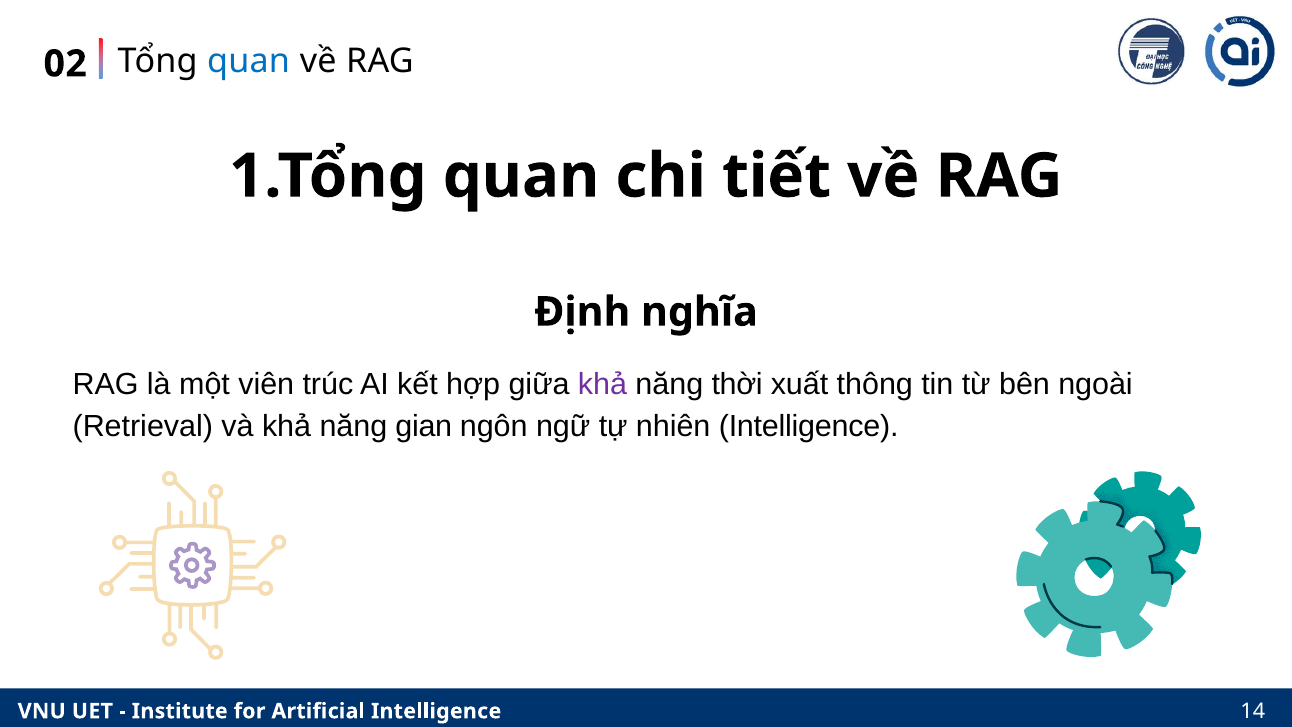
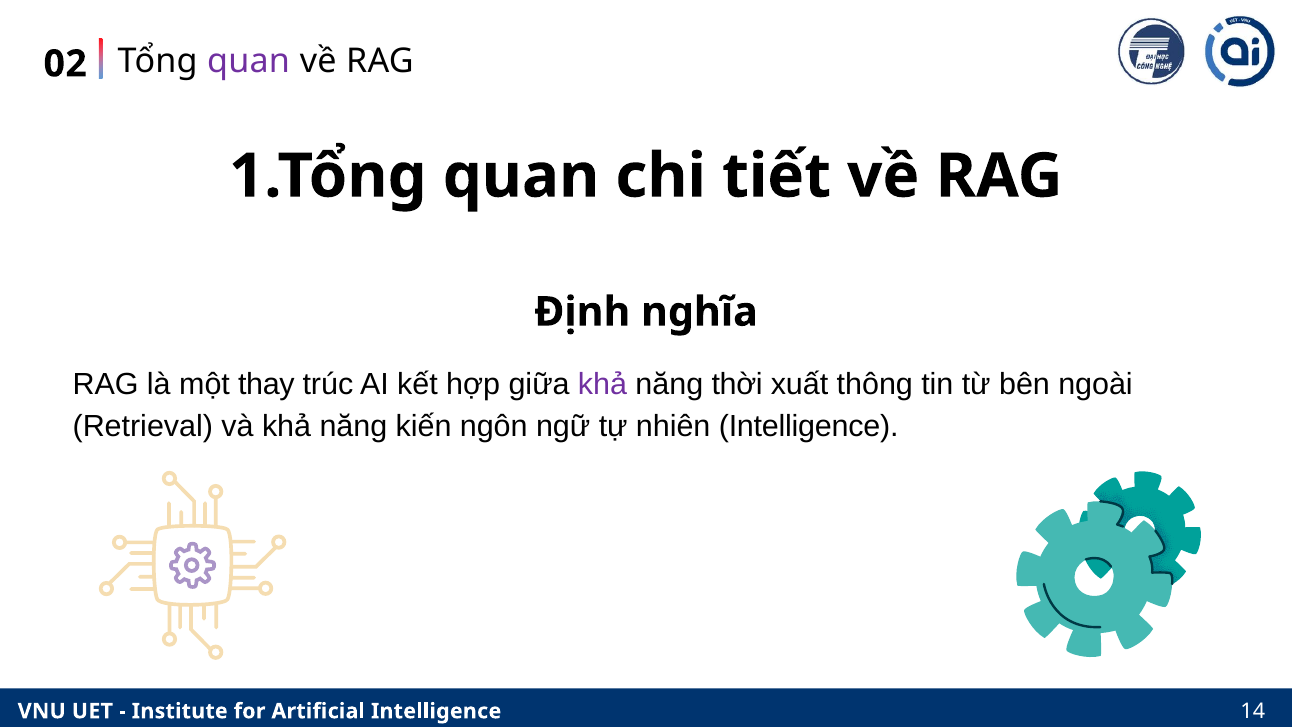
quan colour: blue -> purple (249, 61)
viên: viên -> thay (266, 384)
gian: gian -> kiến (424, 427)
